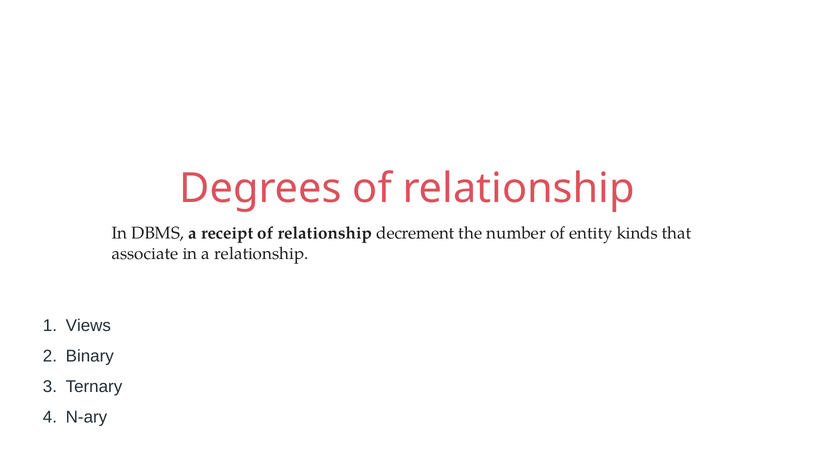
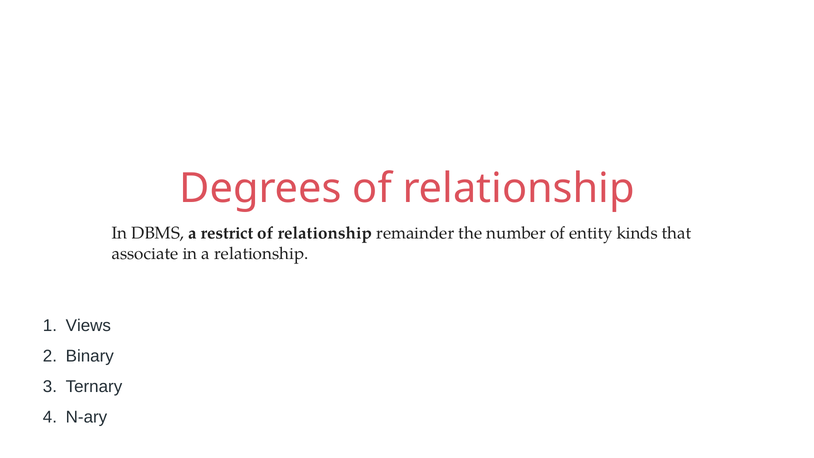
receipt: receipt -> restrict (227, 233)
decrement: decrement -> remainder (415, 233)
